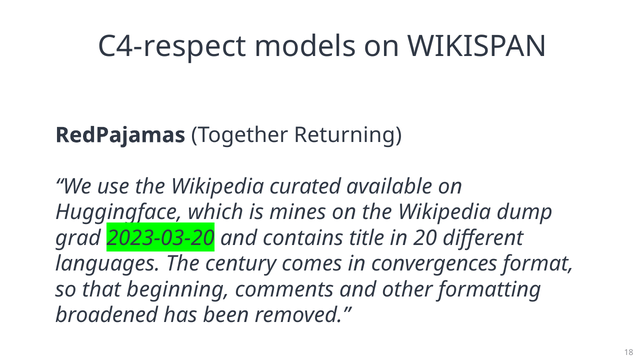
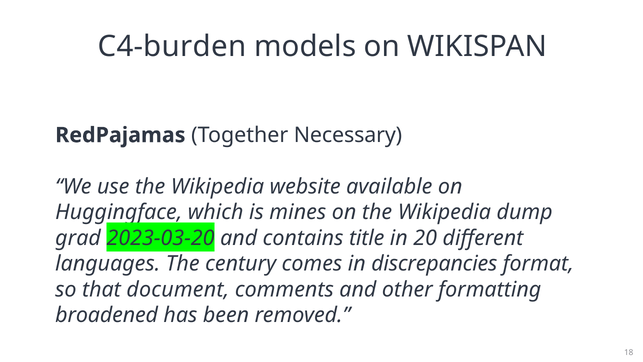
C4-respect: C4-respect -> C4-burden (172, 46)
Returning: Returning -> Necessary (348, 135)
curated: curated -> website (305, 186)
convergences: convergences -> discrepancies (434, 264)
beginning: beginning -> document (178, 289)
